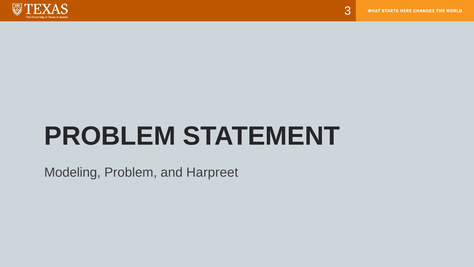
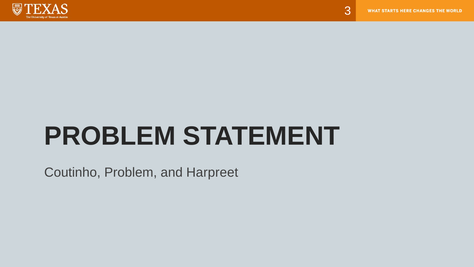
Modeling: Modeling -> Coutinho (72, 172)
